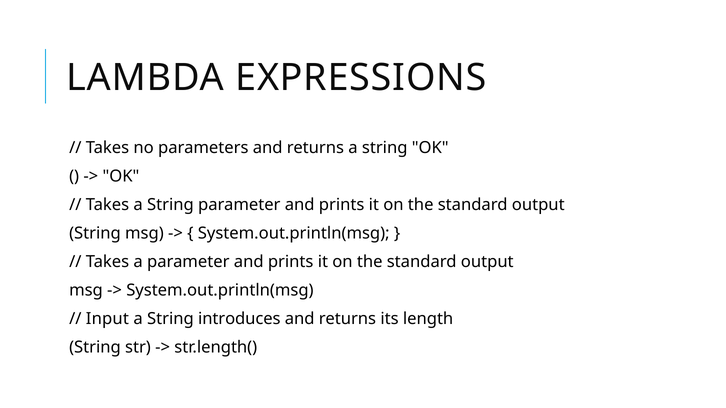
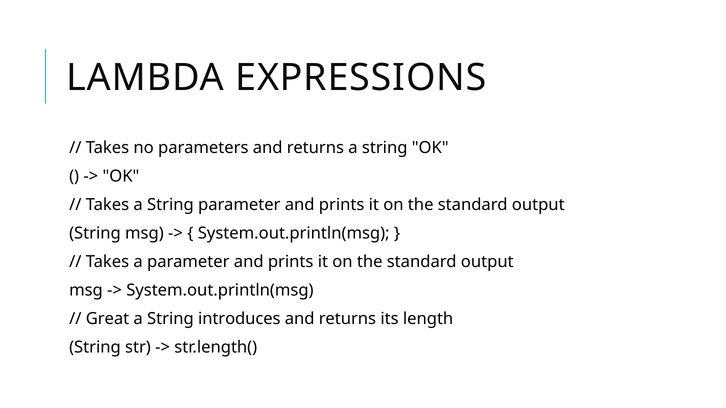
Input: Input -> Great (107, 319)
